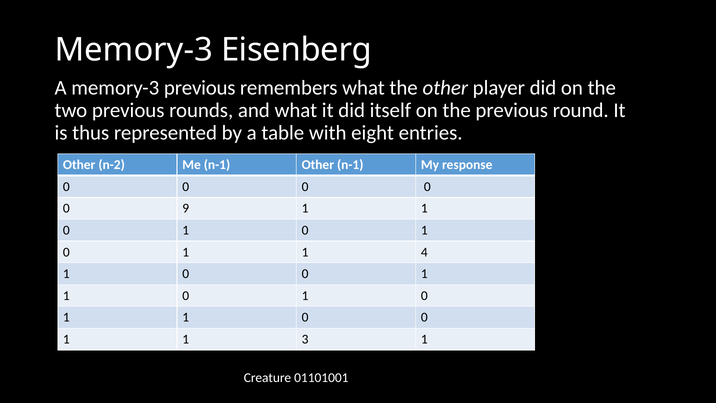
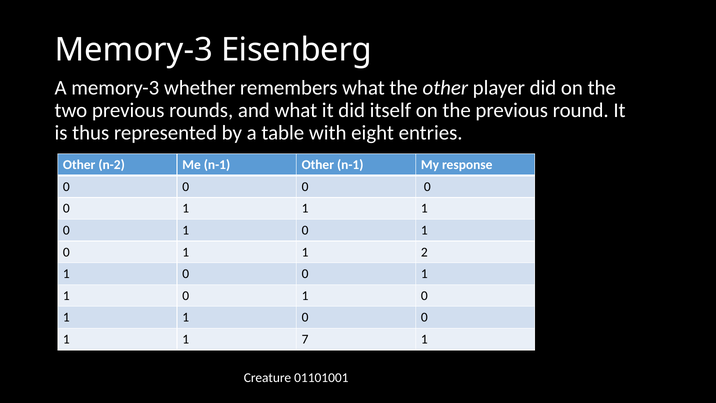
memory-3 previous: previous -> whether (200, 88)
9: 9 -> 1 (186, 208)
4: 4 -> 2 (424, 252)
3: 3 -> 7 (305, 339)
